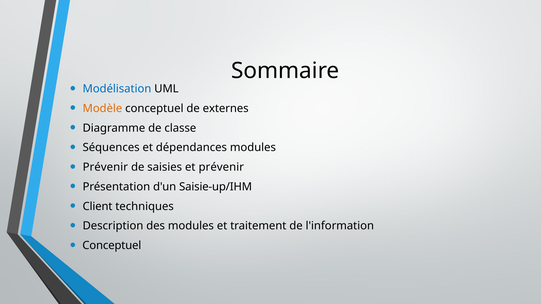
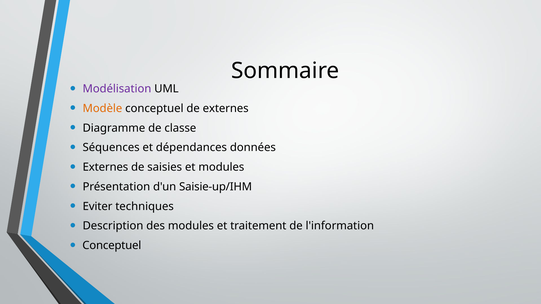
Modélisation colour: blue -> purple (117, 89)
dépendances modules: modules -> données (253, 148)
Prévenir: Prévenir -> Externes (105, 167)
et prévenir: prévenir -> modules (221, 167)
Client: Client -> Eviter (98, 207)
